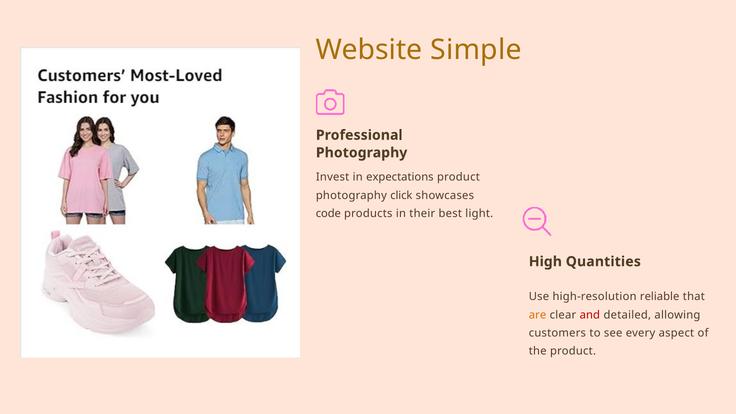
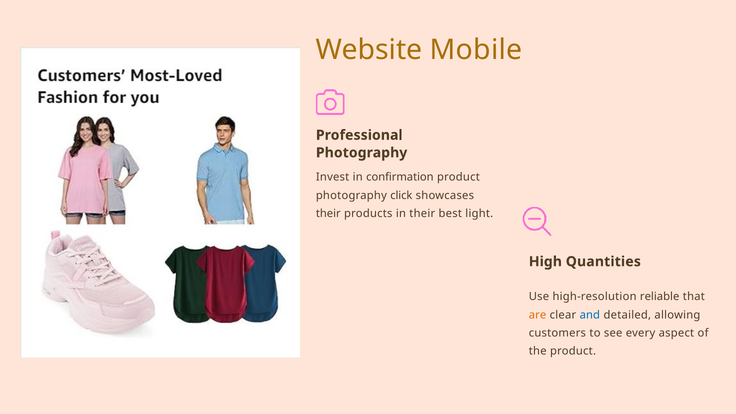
Simple: Simple -> Mobile (476, 50)
expectations: expectations -> confirmation (400, 177)
code: code -> their (328, 214)
and colour: red -> blue (590, 315)
